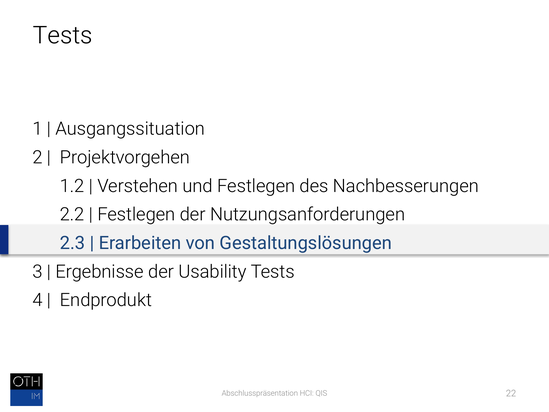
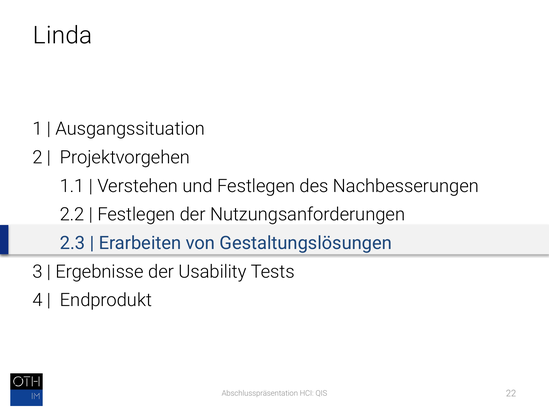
Tests: Tests -> Linda (63, 36)
1.2: 1.2 -> 1.1 (72, 186)
